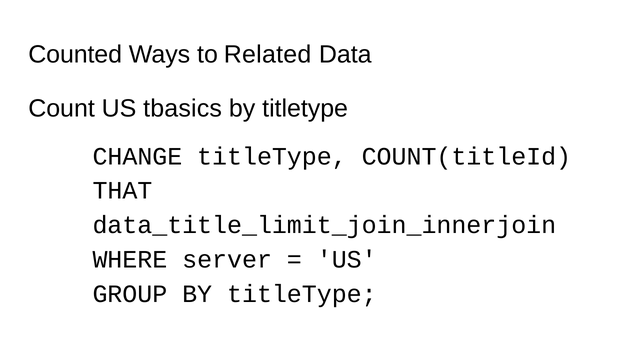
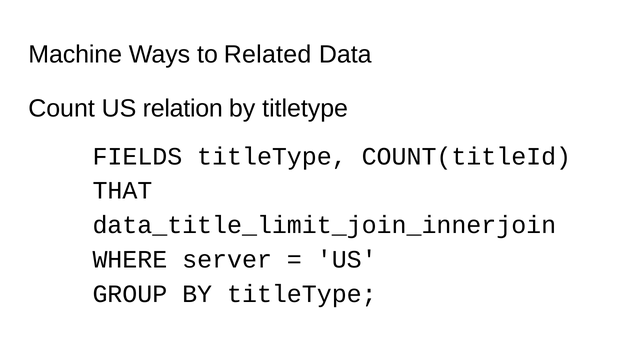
Counted: Counted -> Machine (75, 54)
tbasics: tbasics -> relation (183, 109)
CHANGE: CHANGE -> FIELDS (137, 156)
